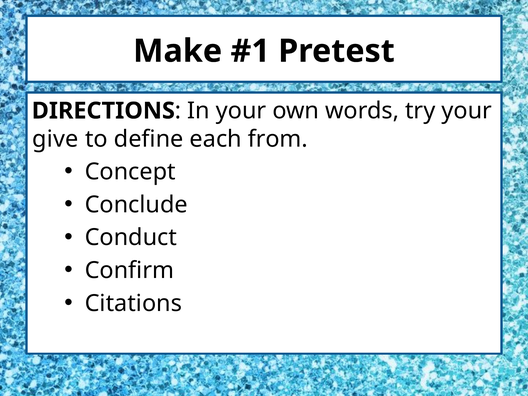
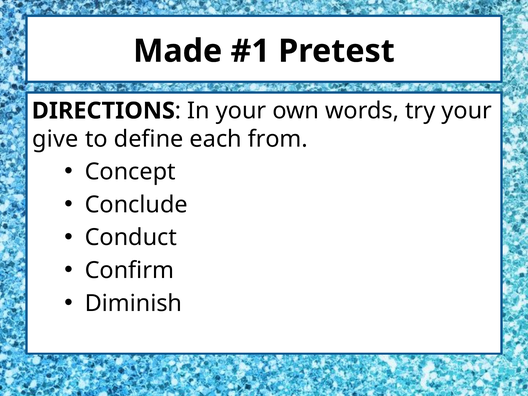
Make: Make -> Made (178, 51)
Citations: Citations -> Diminish (133, 303)
